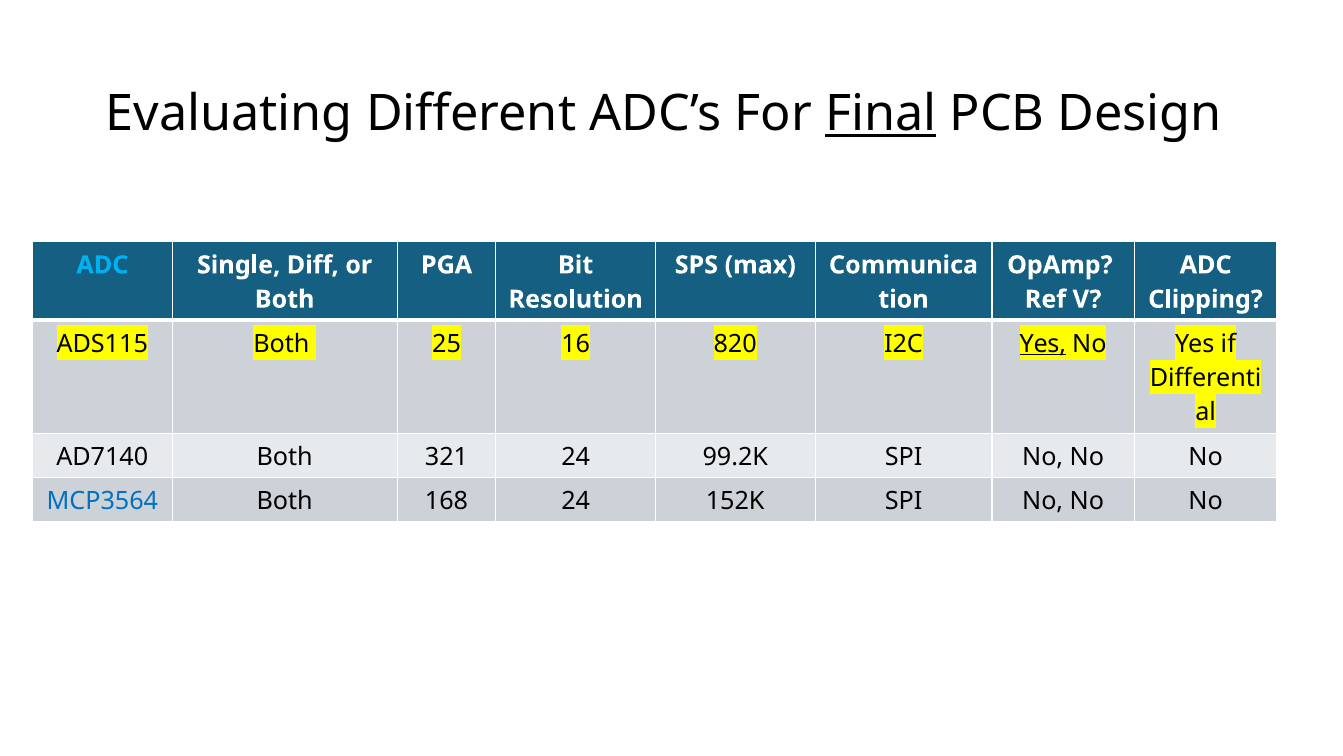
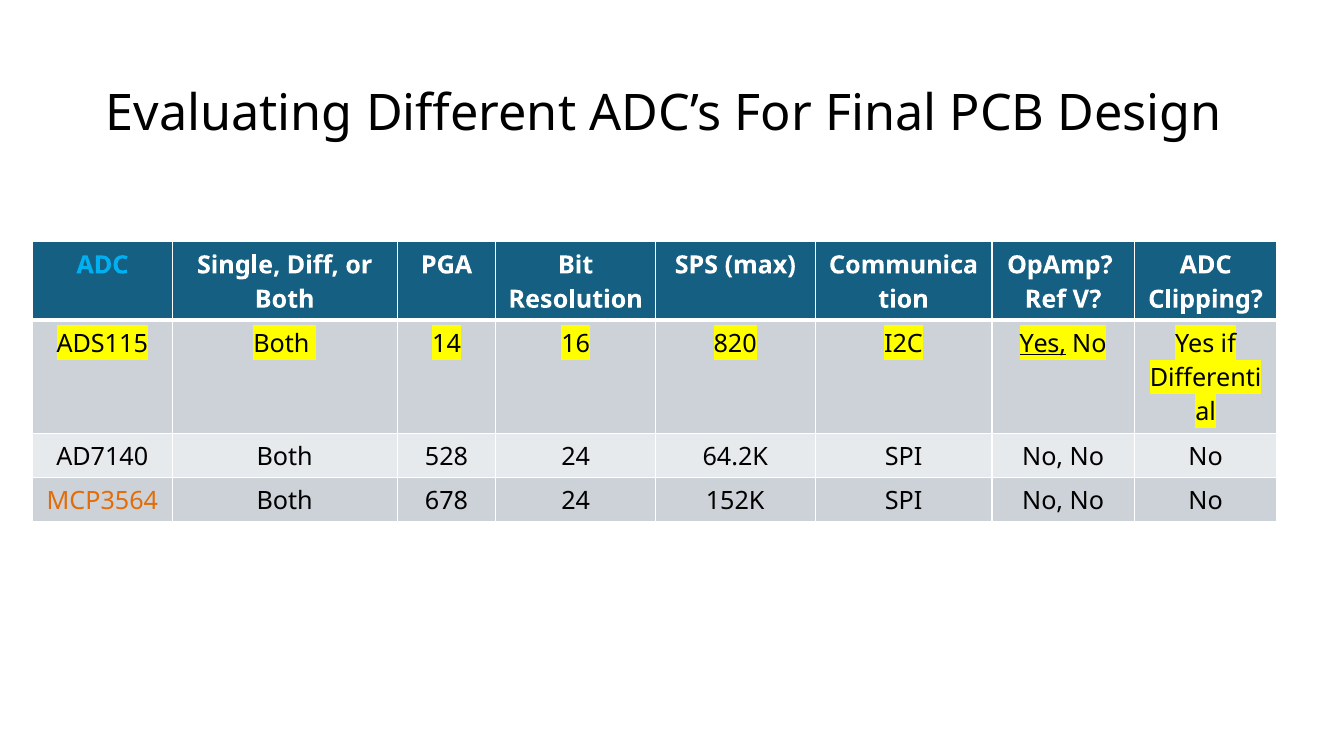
Final underline: present -> none (881, 113)
25: 25 -> 14 (447, 344)
321: 321 -> 528 (447, 456)
99.2K: 99.2K -> 64.2K (735, 456)
MCP3564 colour: blue -> orange (102, 501)
168: 168 -> 678 (447, 501)
